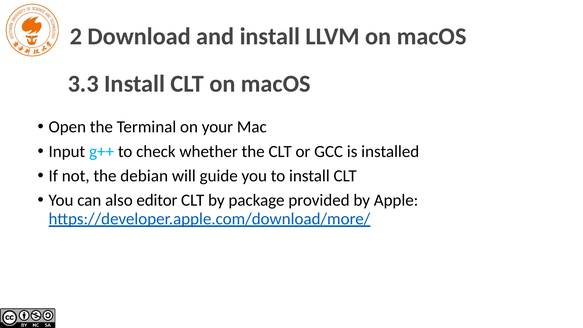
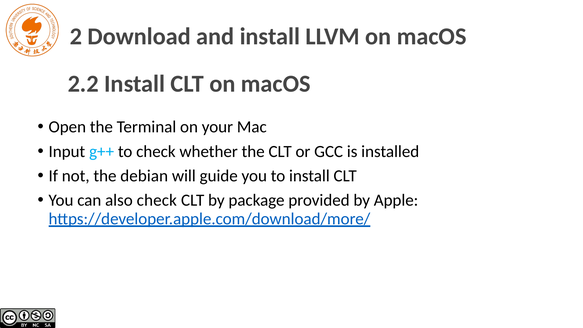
3.3: 3.3 -> 2.2 (83, 84)
also editor: editor -> check (157, 200)
